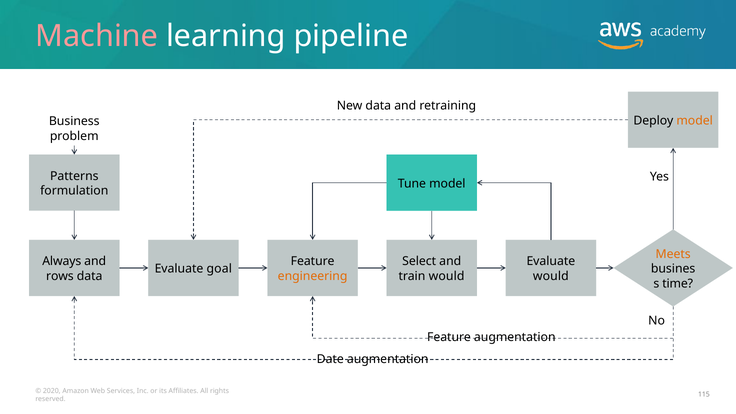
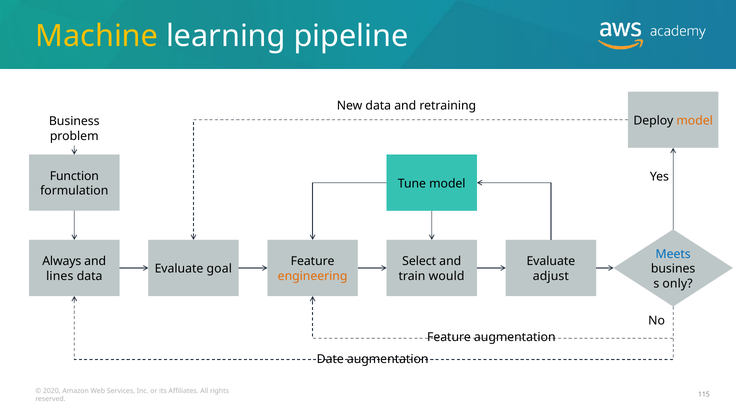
Machine colour: pink -> yellow (97, 36)
Patterns: Patterns -> Function (74, 176)
Meets colour: orange -> blue (673, 254)
rows: rows -> lines (60, 276)
would: would -> adjust (551, 276)
time: time -> only (678, 283)
